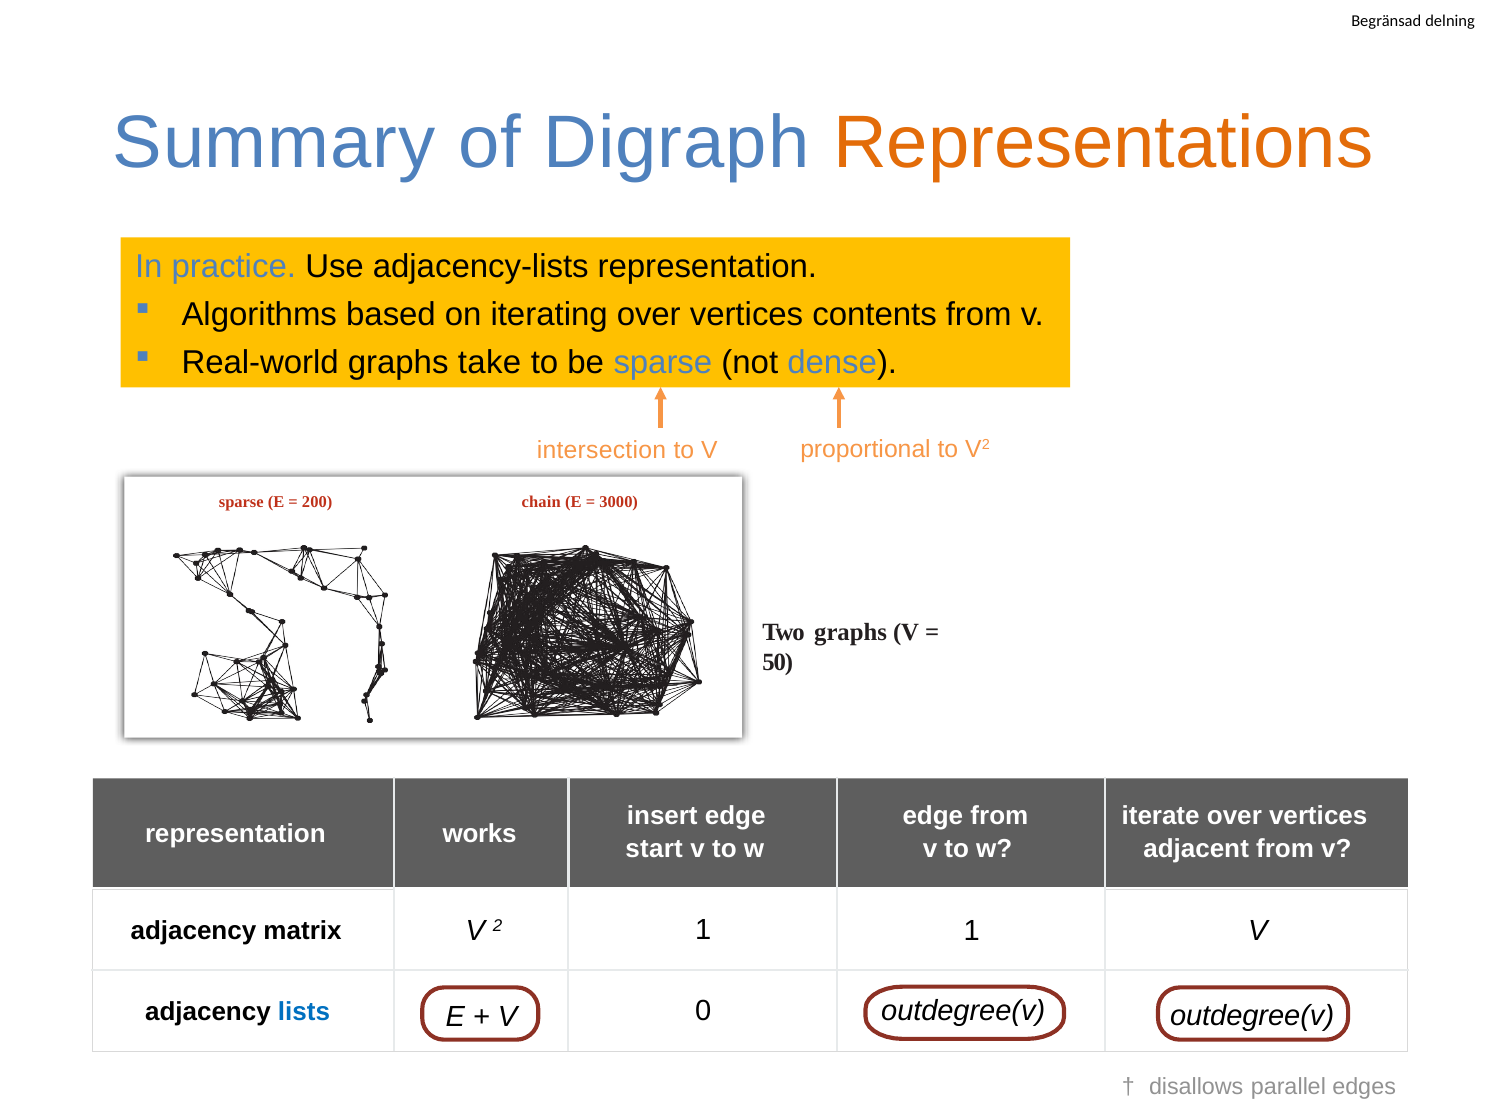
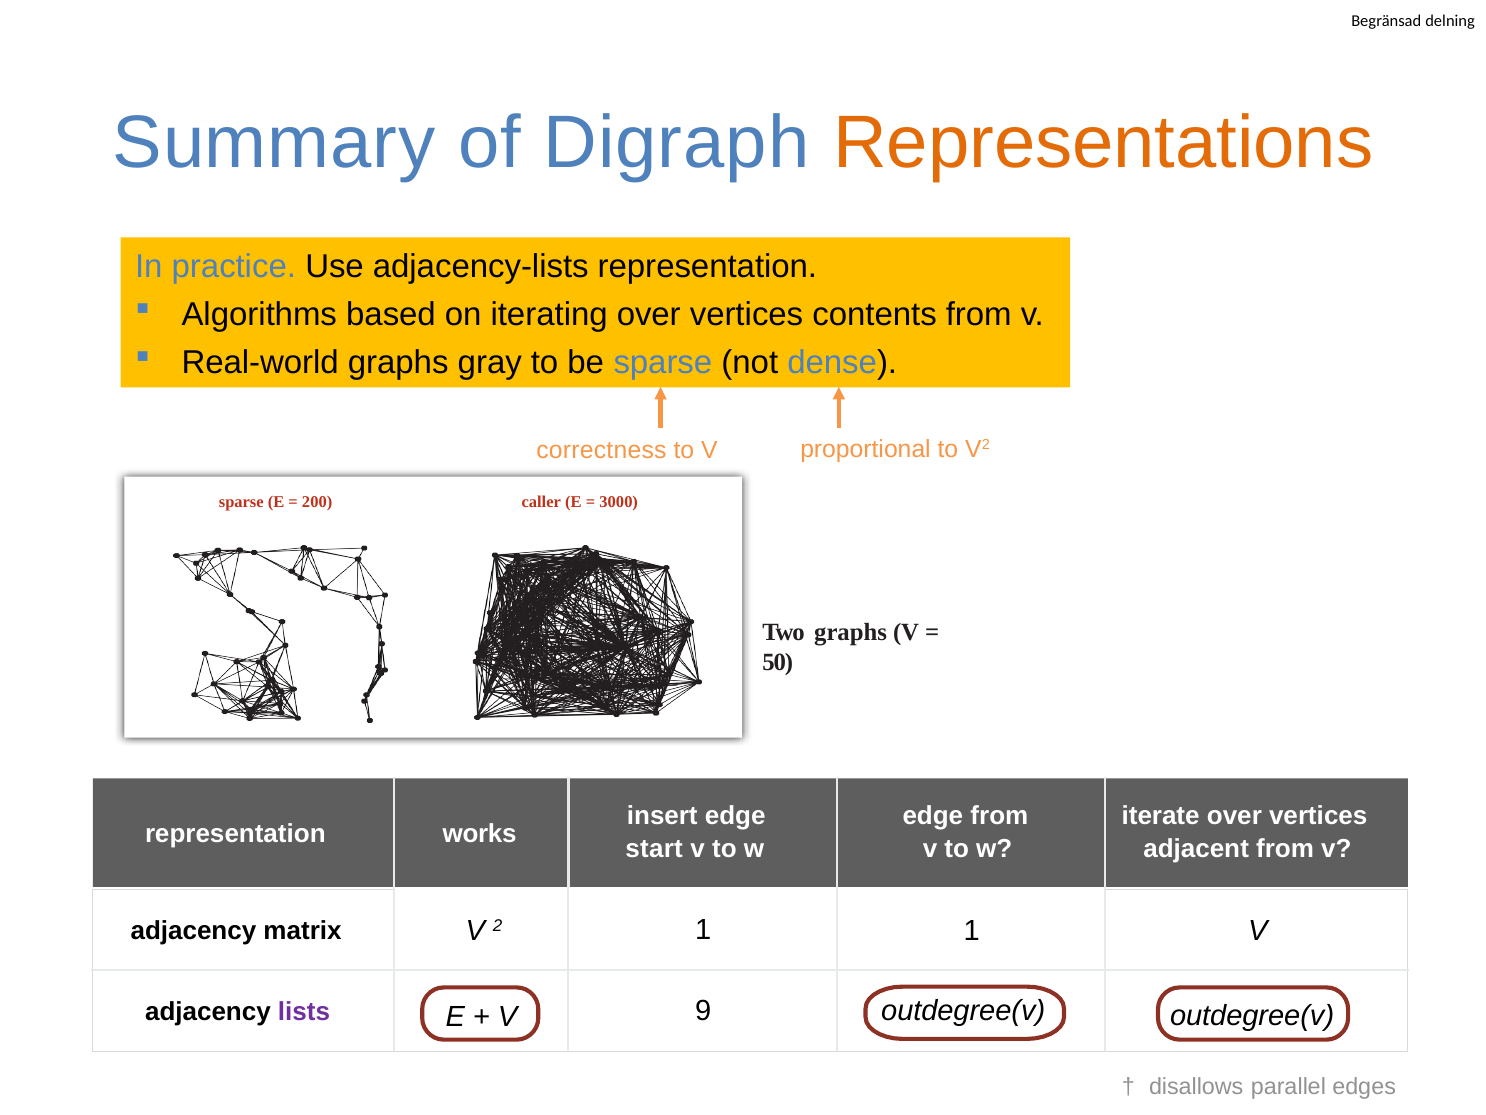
take: take -> gray (490, 362)
intersection: intersection -> correctness (601, 450)
chain: chain -> caller (541, 502)
lists colour: blue -> purple (304, 1012)
0: 0 -> 9 (703, 1011)
